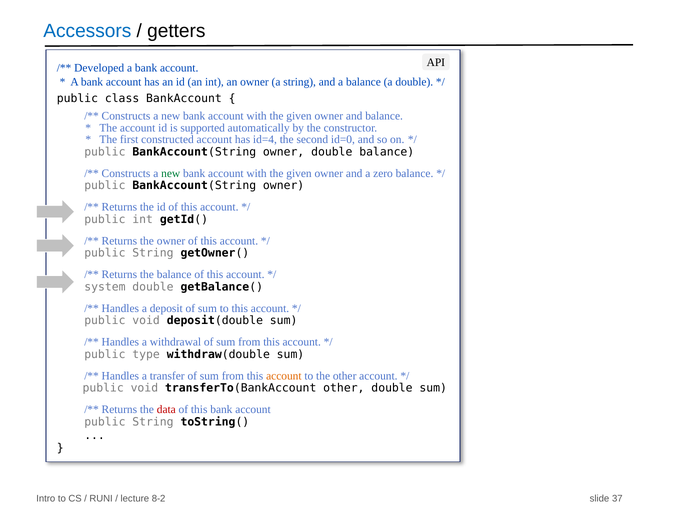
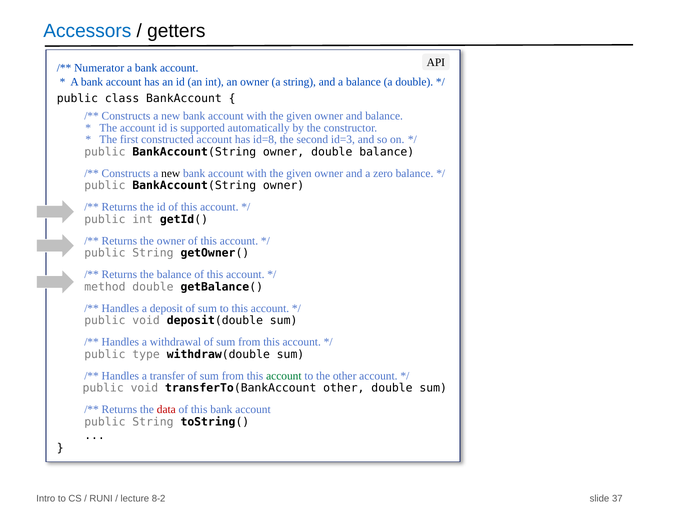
Developed: Developed -> Numerator (99, 68)
id=4: id=4 -> id=8 (265, 139)
id=0: id=0 -> id=3 (343, 139)
new colour: green -> black (171, 173)
system: system -> method (105, 287)
account colour: orange -> green (284, 375)
